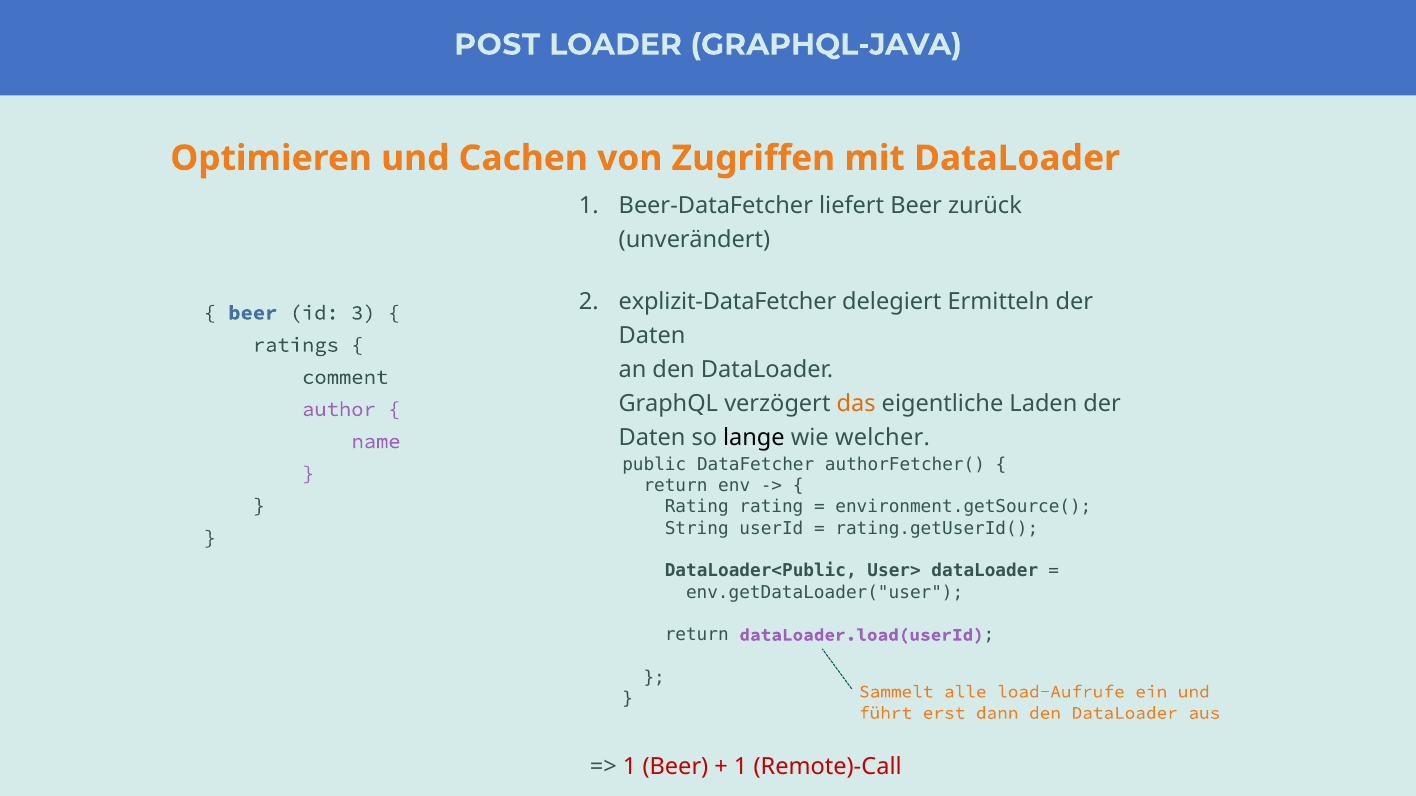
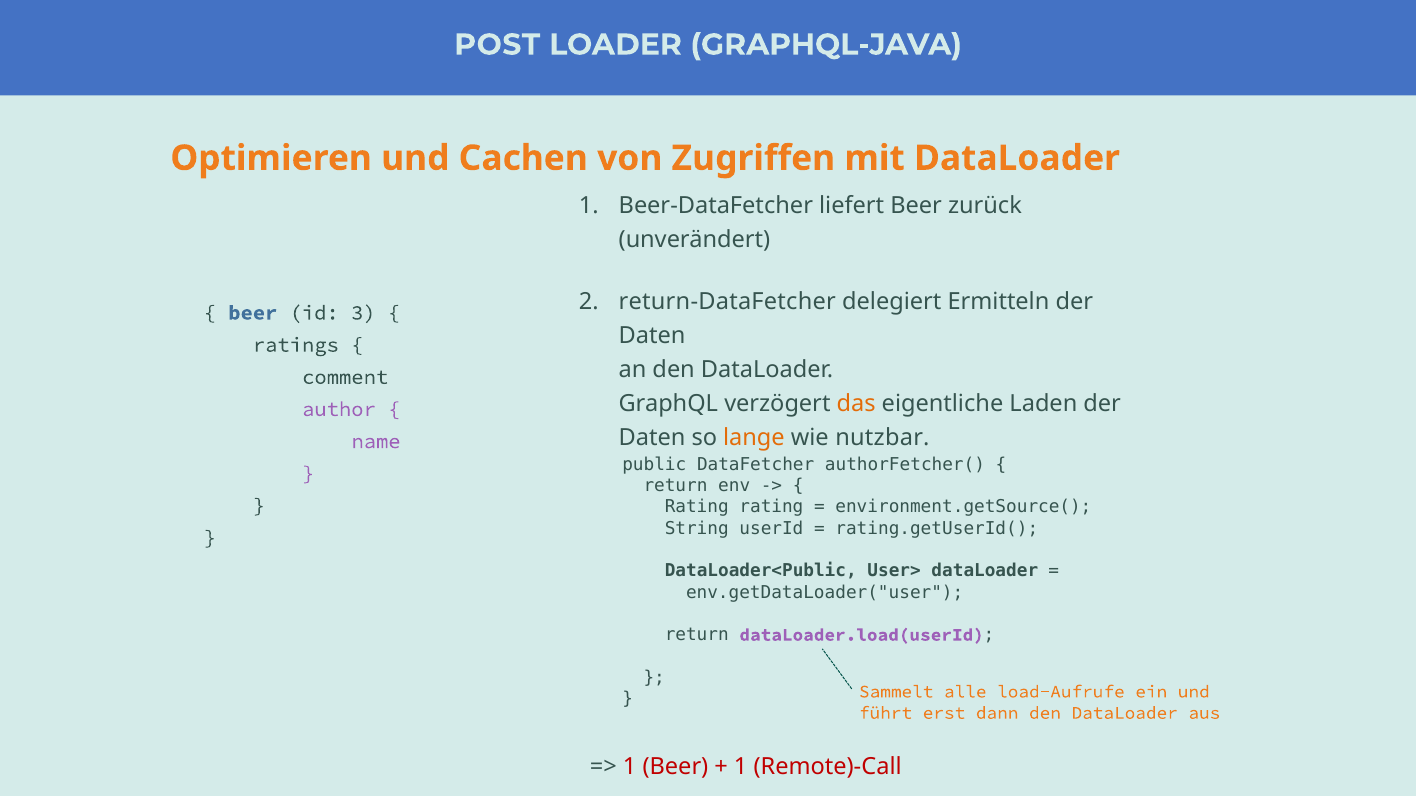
explizit-DataFetcher: explizit-DataFetcher -> return-DataFetcher (727, 302)
lange colour: black -> orange (754, 438)
welcher: welcher -> nutzbar (882, 438)
